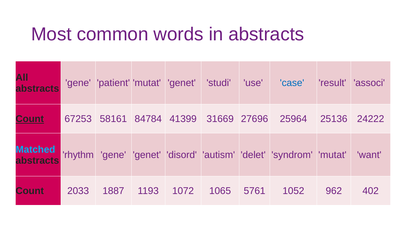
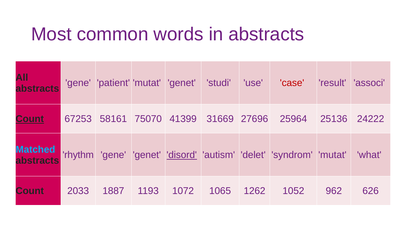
case colour: blue -> red (292, 83)
84784: 84784 -> 75070 (148, 119)
disord underline: none -> present (182, 155)
want: want -> what (369, 155)
5761: 5761 -> 1262 (255, 191)
402: 402 -> 626 (371, 191)
